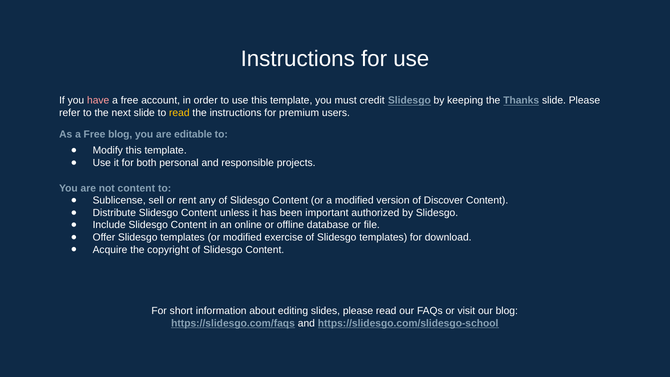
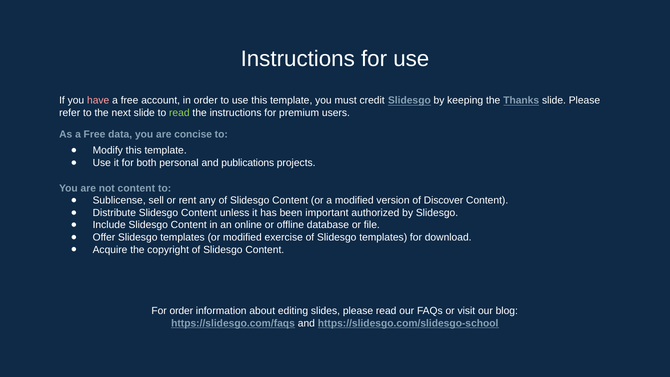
read colour: yellow -> light green (179, 113)
Free blog: blog -> data (120, 134)
editable: editable -> concise (193, 134)
responsible: responsible -> publications (248, 163)
For short: short -> order (181, 311)
